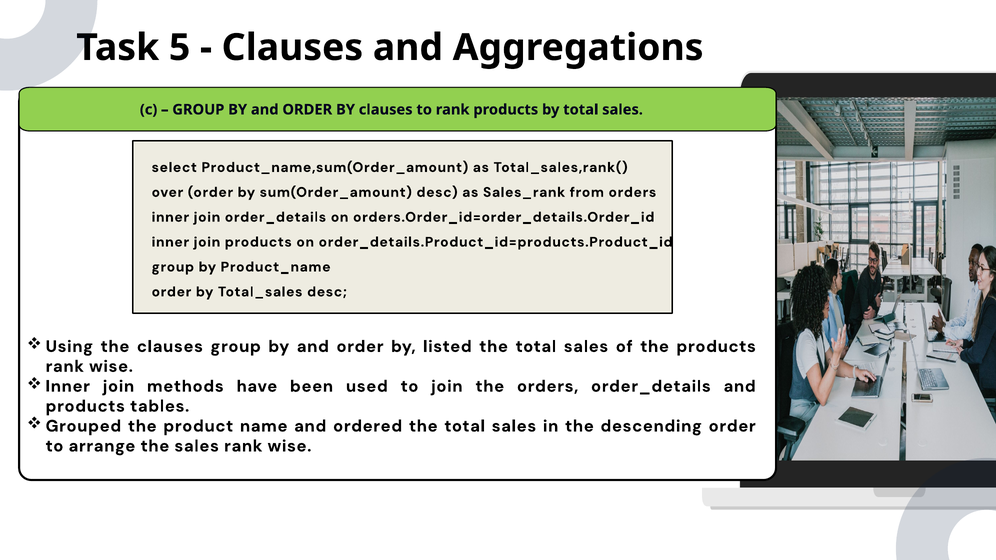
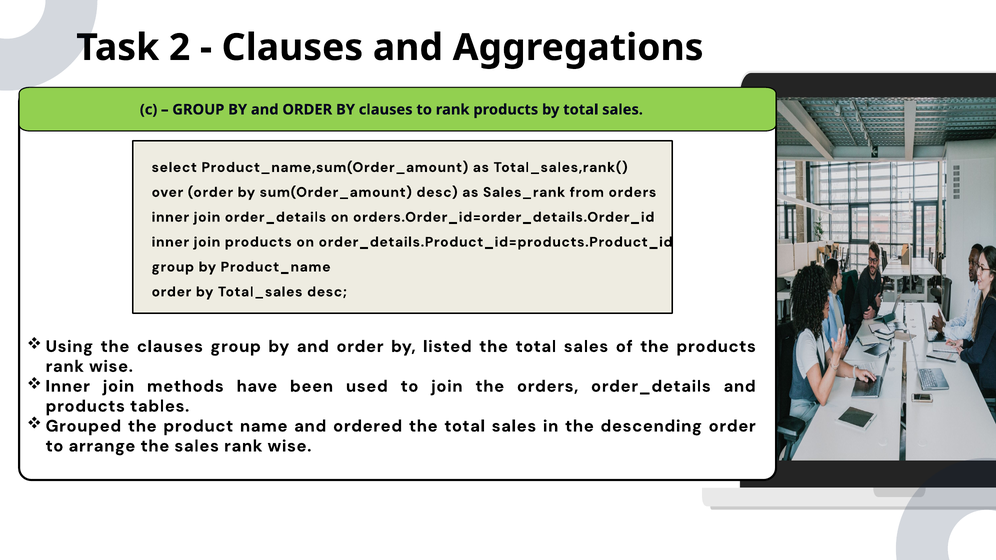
5: 5 -> 2 (180, 48)
